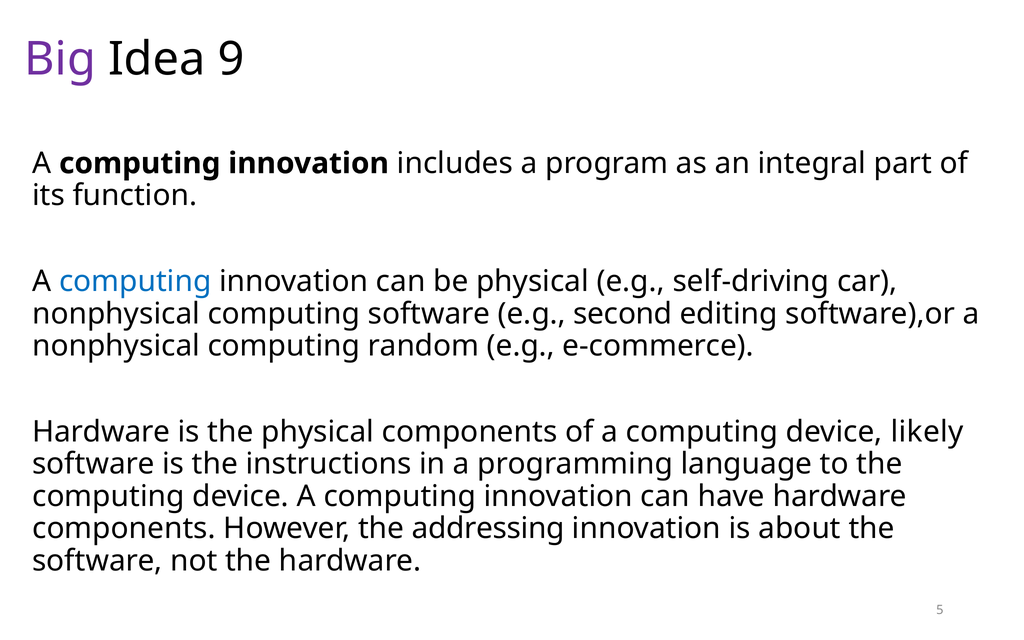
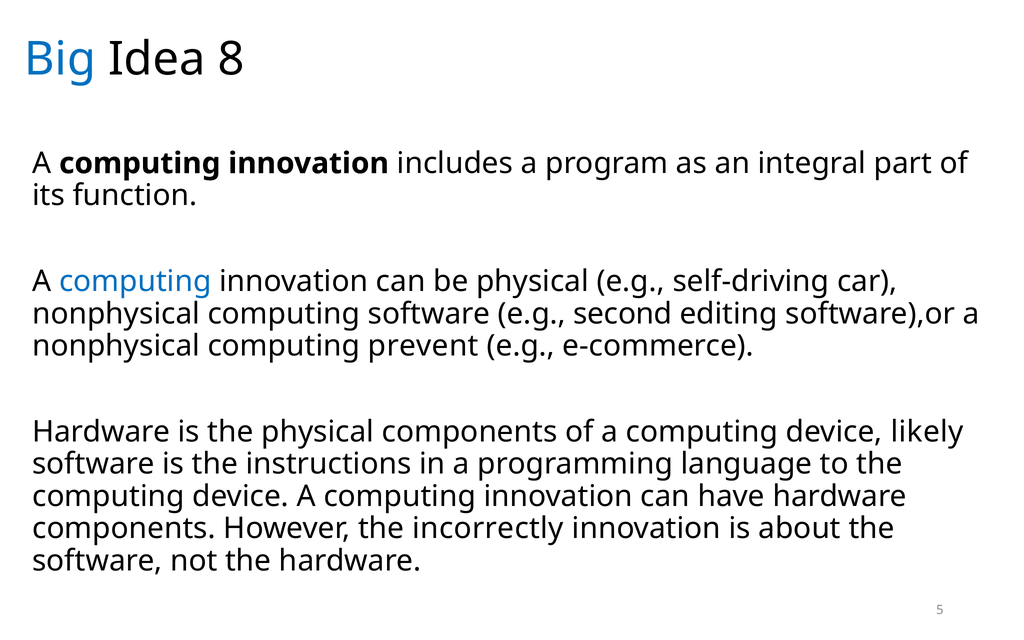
Big colour: purple -> blue (60, 59)
9: 9 -> 8 (231, 59)
random: random -> prevent (423, 346)
addressing: addressing -> incorrectly (488, 529)
